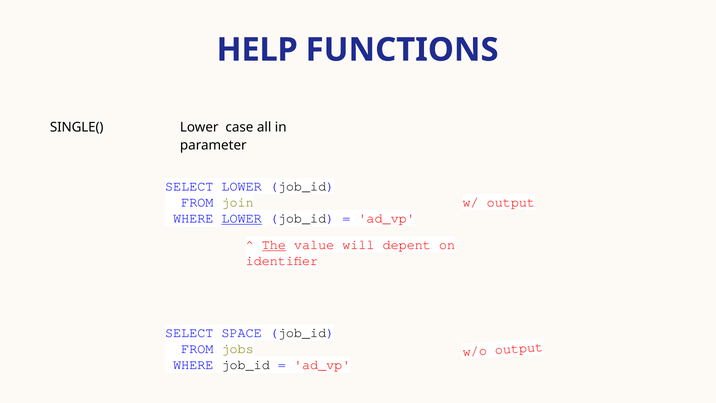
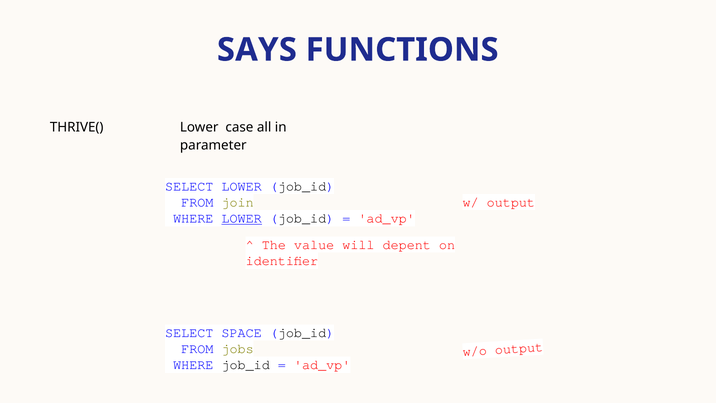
HELP: HELP -> SAYS (257, 50)
SINGLE(: SINGLE( -> THRIVE( (77, 127)
The underline: present -> none (274, 245)
